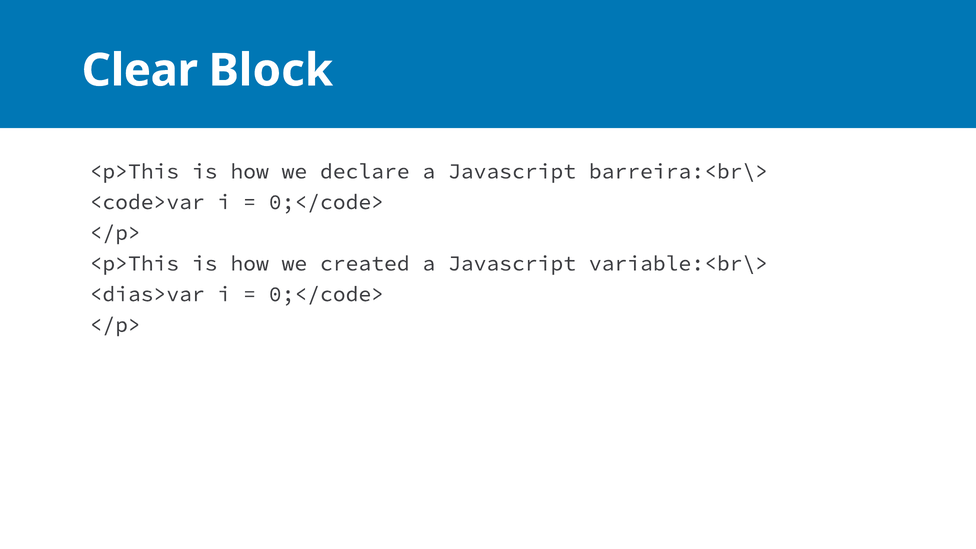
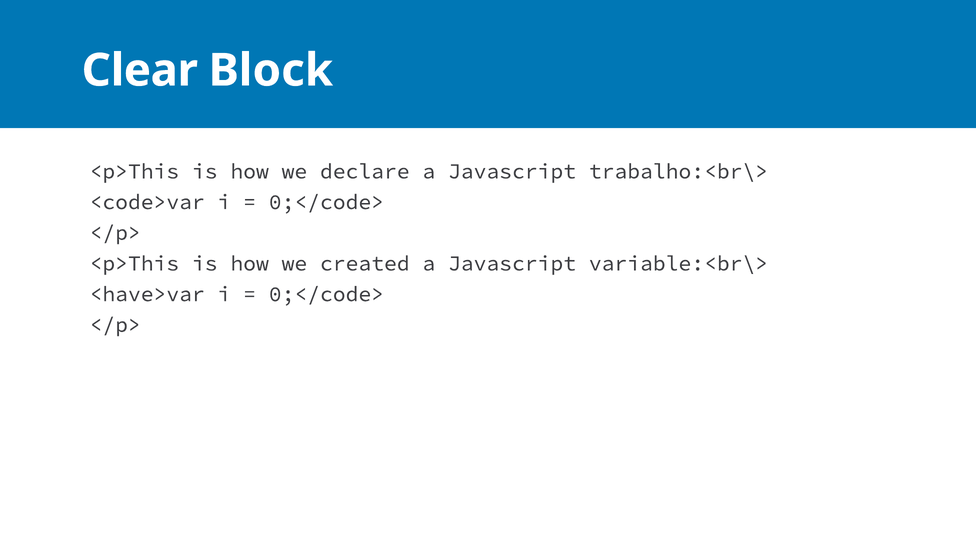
barreira:<br\>: barreira:<br\> -> trabalho:<br\> (678, 171)
<dias>var: <dias>var -> <have>var (147, 294)
